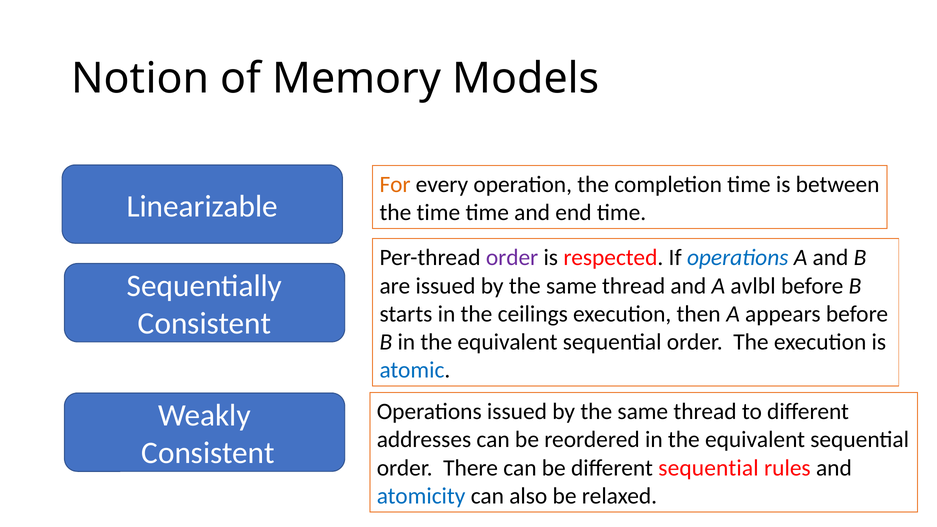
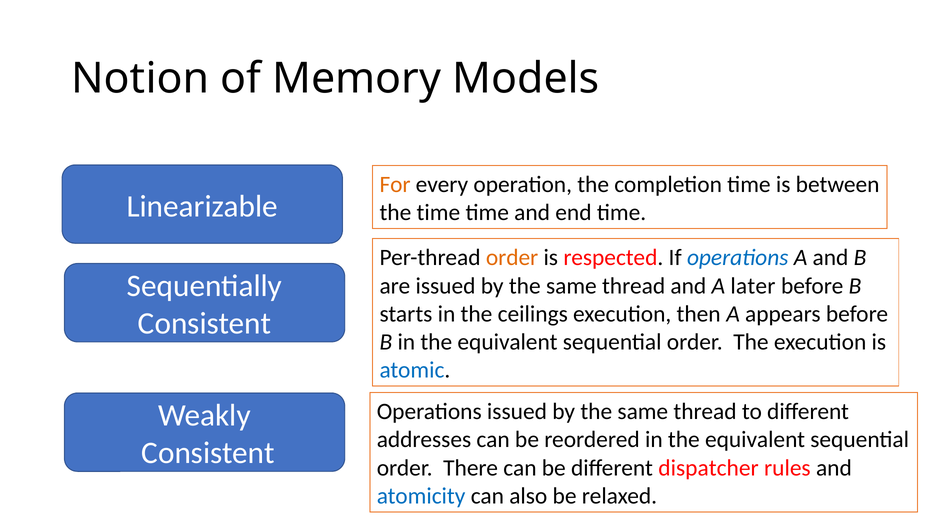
order colour: purple -> orange (512, 258)
avlbl: avlbl -> later (753, 286)
different sequential: sequential -> dispatcher (709, 468)
